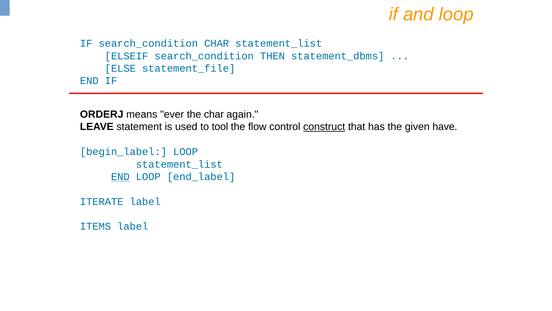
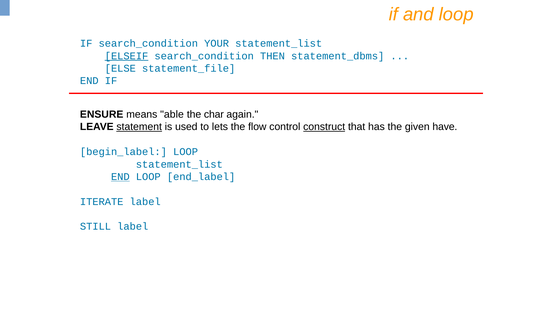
search_condition CHAR: CHAR -> YOUR (217, 43)
ELSEIF underline: none -> present (127, 56)
ORDERJ: ORDERJ -> ENSURE (102, 114)
ever: ever -> able (172, 114)
statement underline: none -> present (139, 127)
tool: tool -> lets (220, 127)
ITEMS: ITEMS -> STILL (96, 226)
